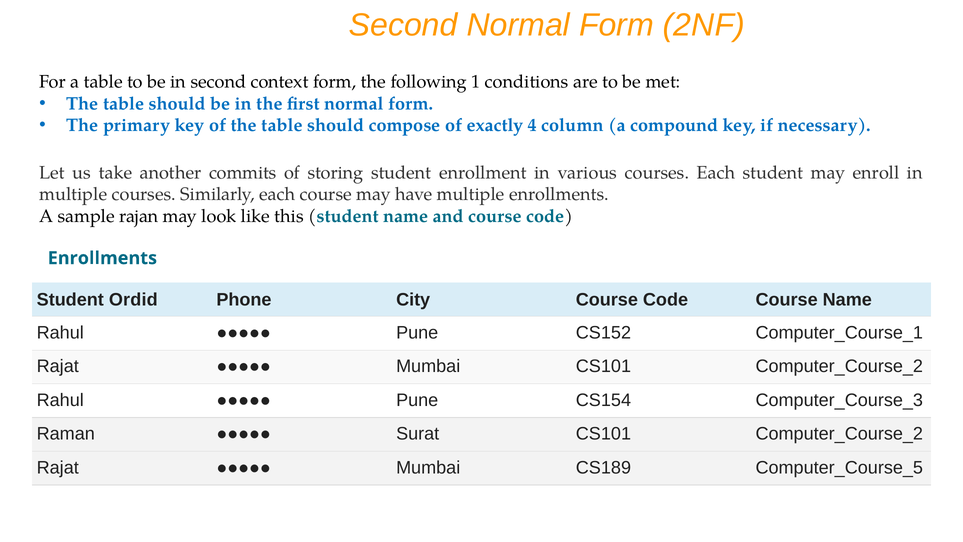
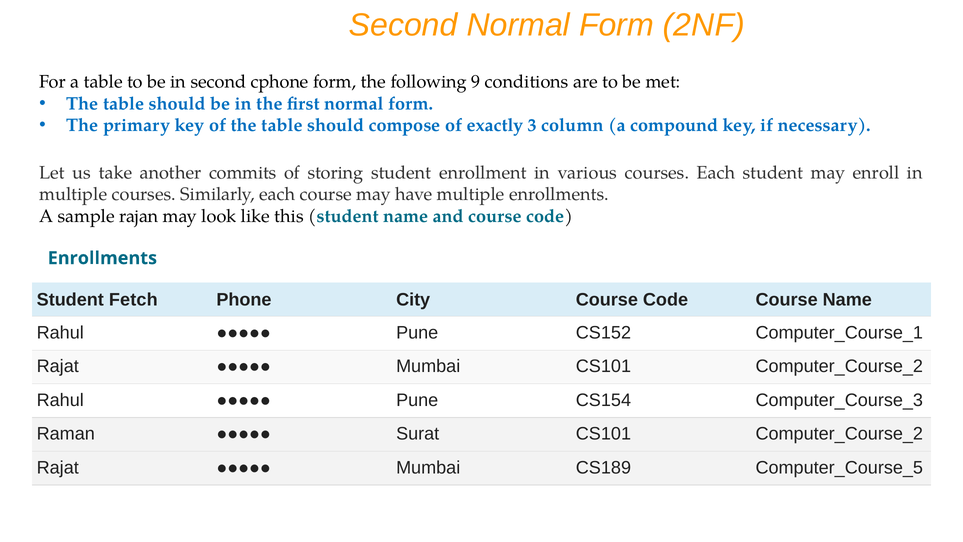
context: context -> cphone (280, 82)
1: 1 -> 9 (476, 82)
4: 4 -> 3 (532, 125)
Ordid: Ordid -> Fetch (133, 300)
